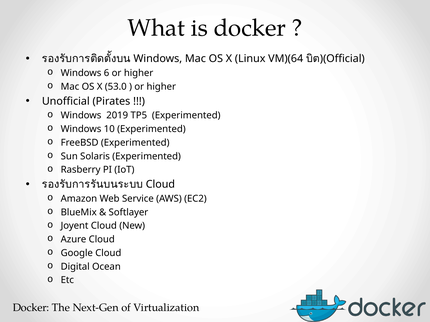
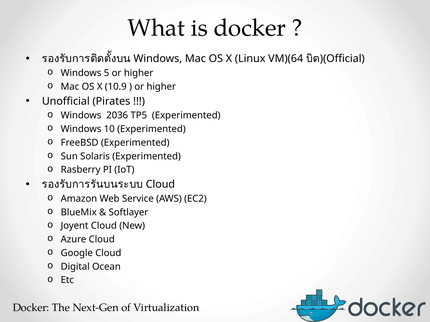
6: 6 -> 5 (107, 73)
53.0: 53.0 -> 10.9 (116, 87)
2019: 2019 -> 2036 (117, 116)
